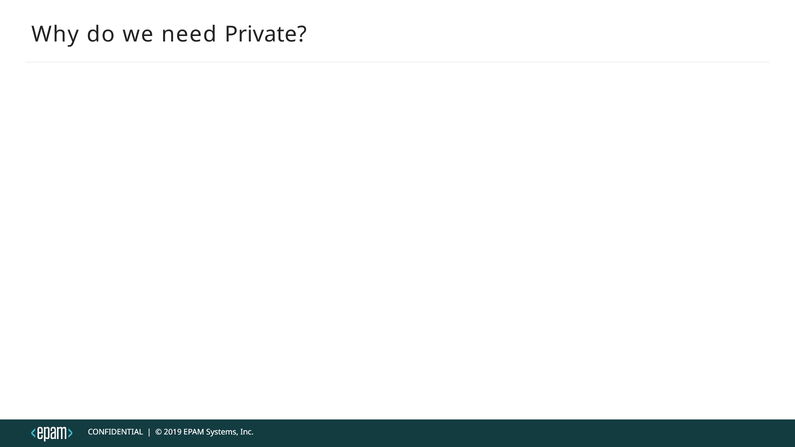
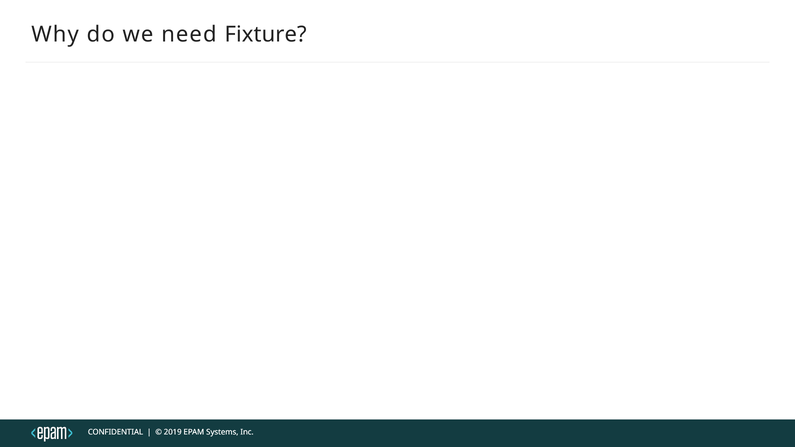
Private: Private -> Fixture (266, 35)
